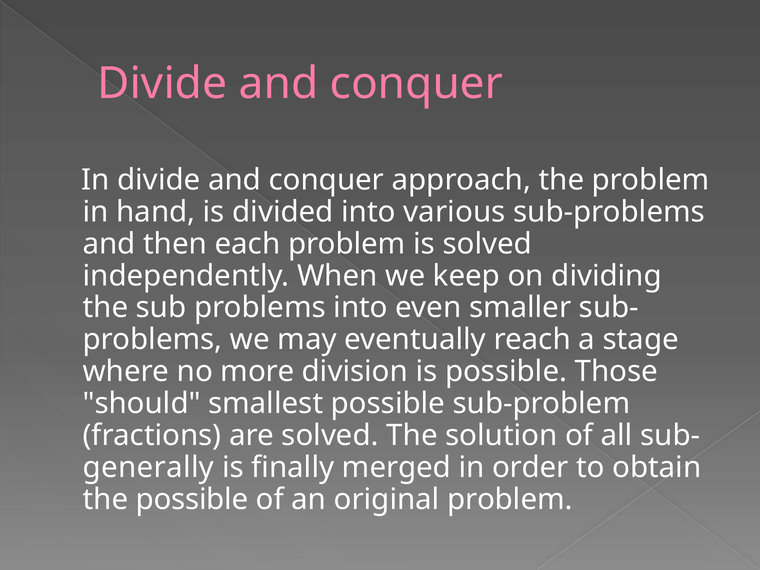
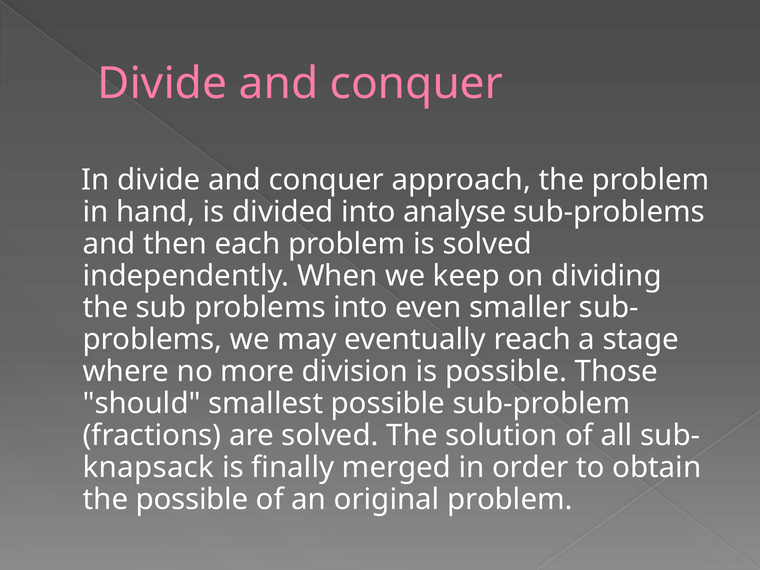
various: various -> analyse (455, 212)
generally: generally -> knapsack (148, 467)
